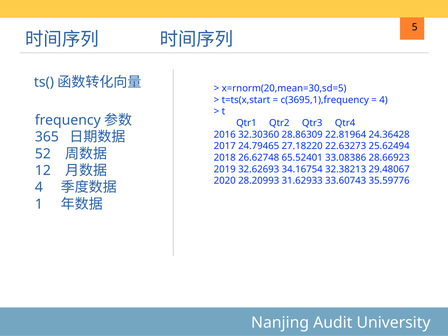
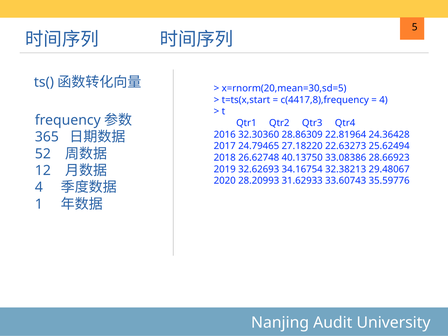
c(3695,1),frequency: c(3695,1),frequency -> c(4417,8),frequency (325, 100)
65.52401: 65.52401 -> 40.13750 (302, 158)
